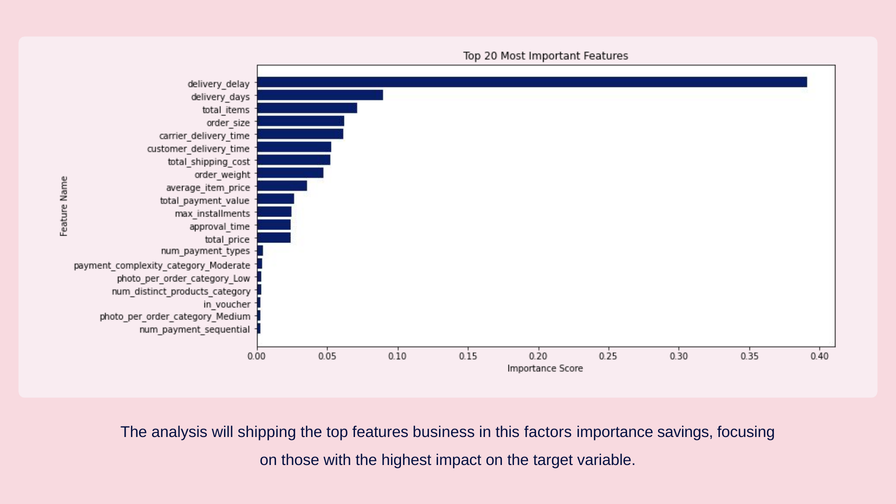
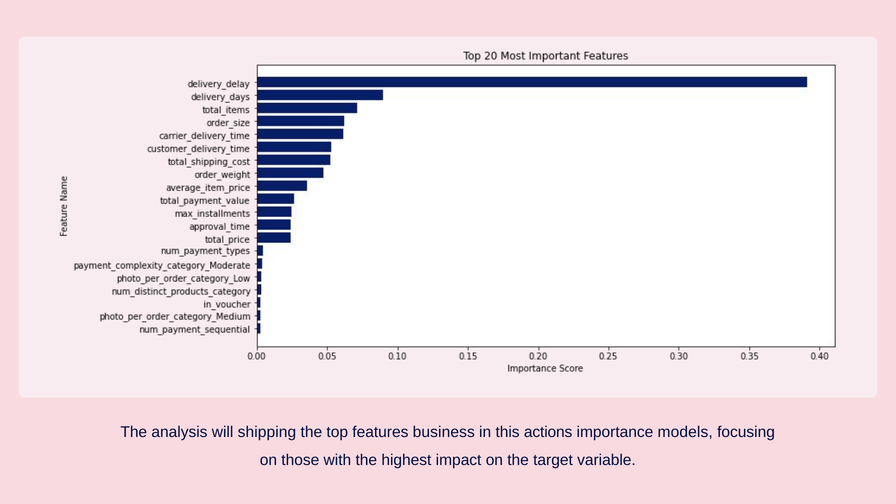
factors: factors -> actions (548, 432)
savings: savings -> models (685, 432)
